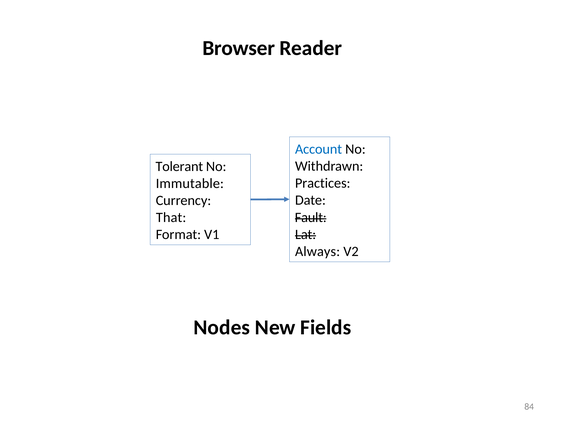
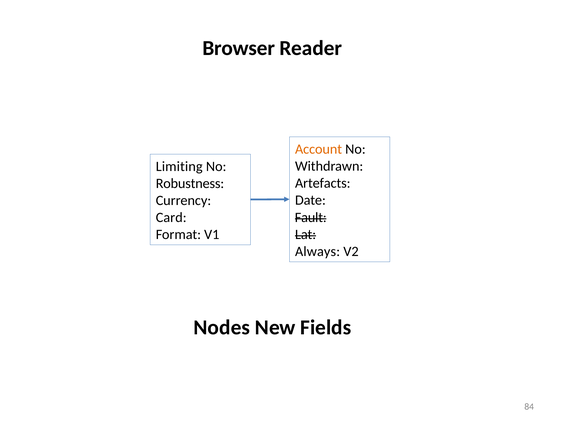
Account colour: blue -> orange (319, 149)
Tolerant: Tolerant -> Limiting (179, 166)
Practices: Practices -> Artefacts (323, 183)
Immutable: Immutable -> Robustness (190, 183)
That: That -> Card (171, 217)
